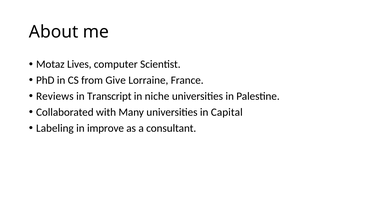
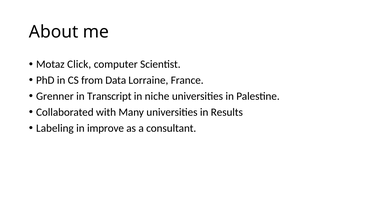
Lives: Lives -> Click (79, 64)
Give: Give -> Data (116, 80)
Reviews: Reviews -> Grenner (55, 96)
Capital: Capital -> Results (227, 112)
